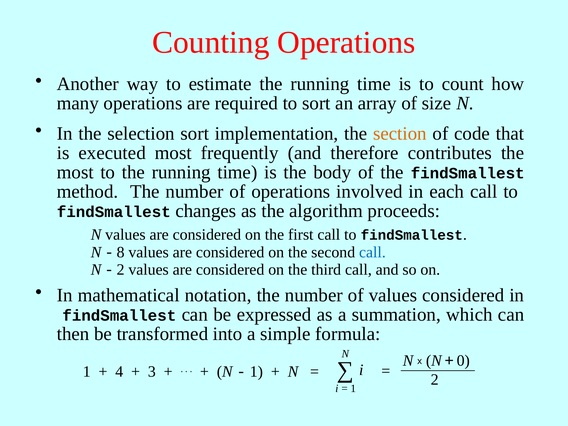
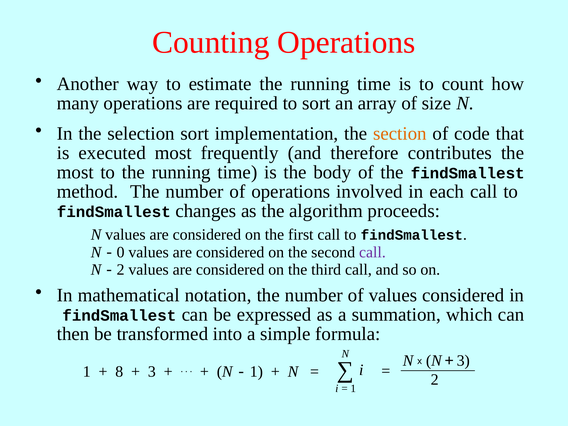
8: 8 -> 0 (121, 252)
call colour: blue -> purple (372, 252)
0: 0 -> 3 (463, 360)
4: 4 -> 8 (119, 372)
